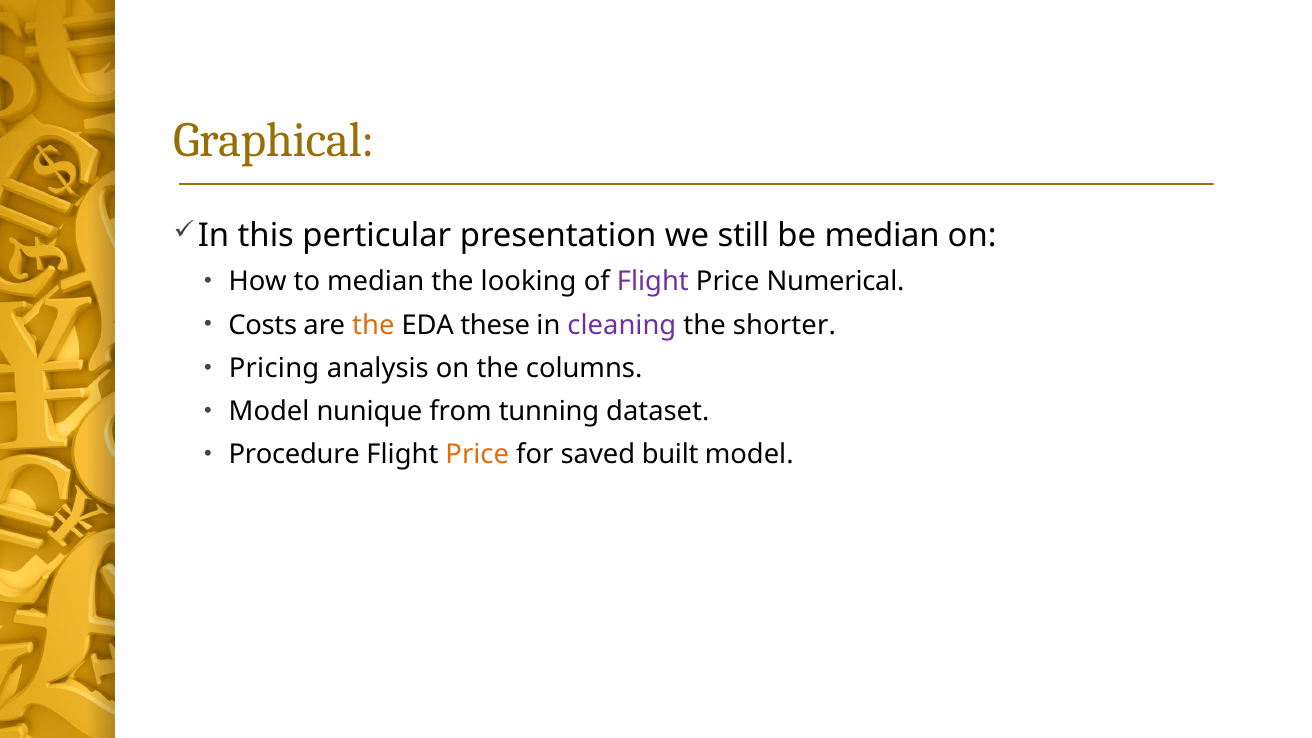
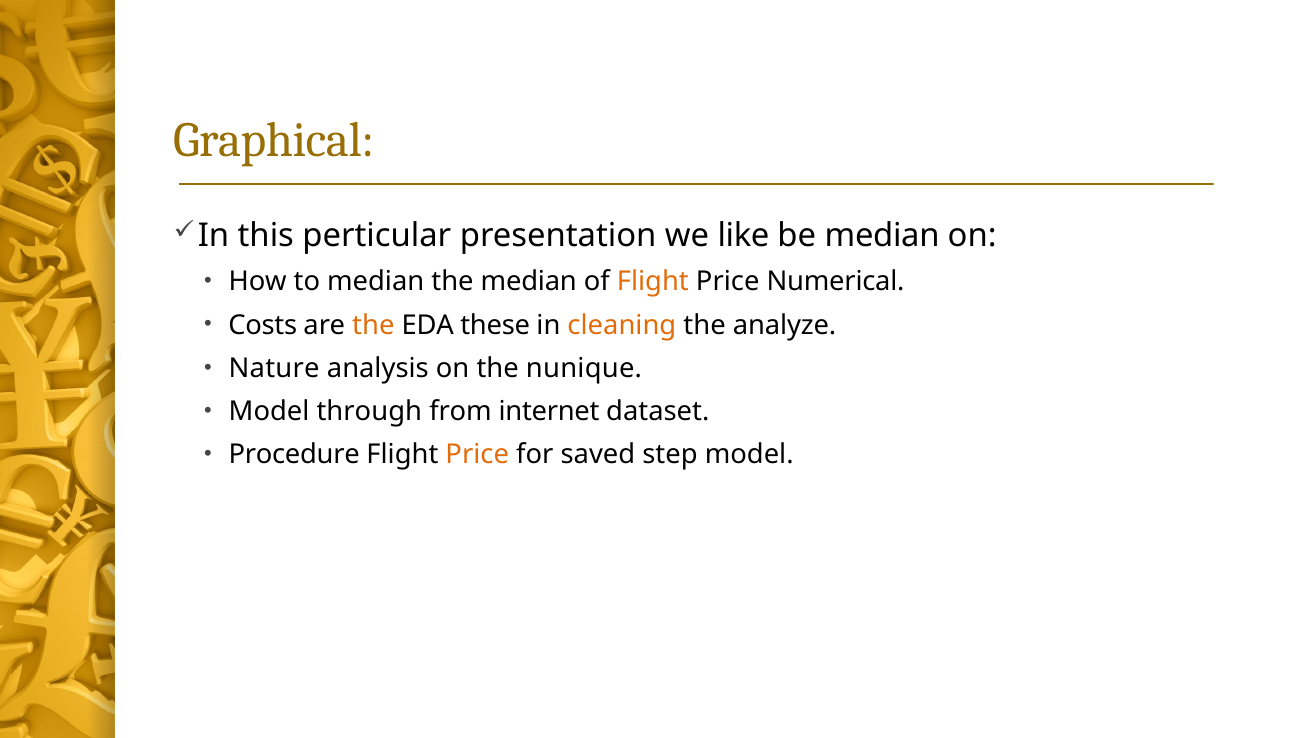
still: still -> like (744, 236)
the looking: looking -> median (529, 282)
Flight colour: purple -> orange (653, 282)
cleaning colour: purple -> orange (622, 325)
shorter: shorter -> analyze (785, 325)
Pricing: Pricing -> Nature (274, 368)
columns: columns -> nunique (584, 368)
nunique: nunique -> through (369, 411)
tunning: tunning -> internet (549, 411)
built: built -> step (670, 455)
